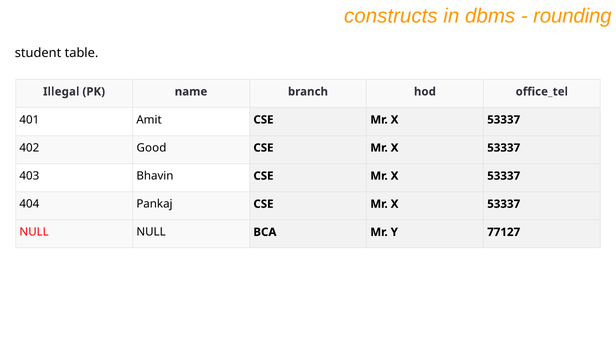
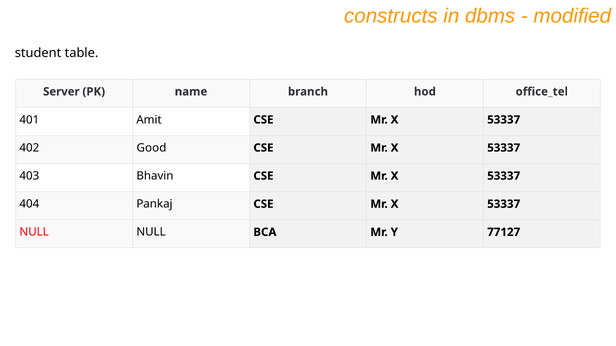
rounding: rounding -> modified (572, 16)
Illegal: Illegal -> Server (61, 92)
